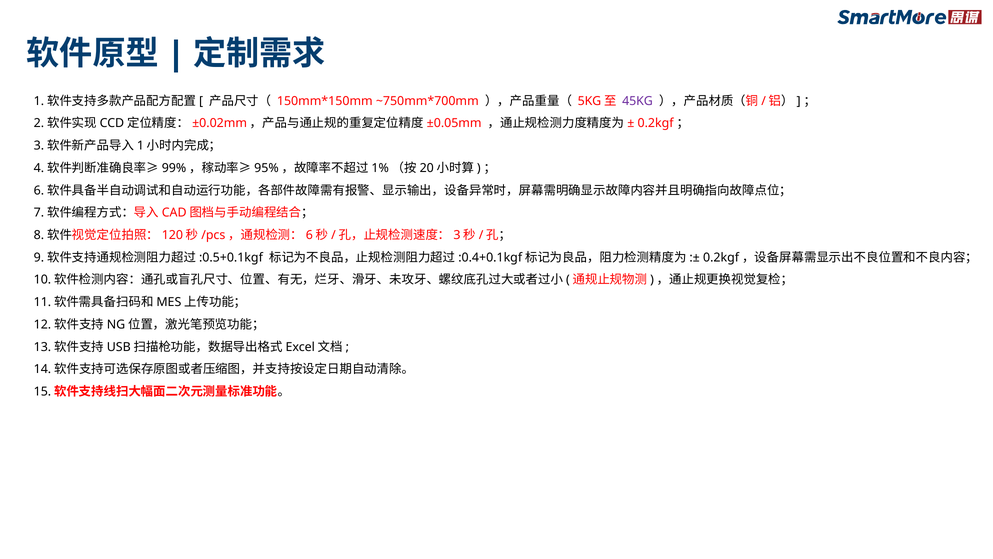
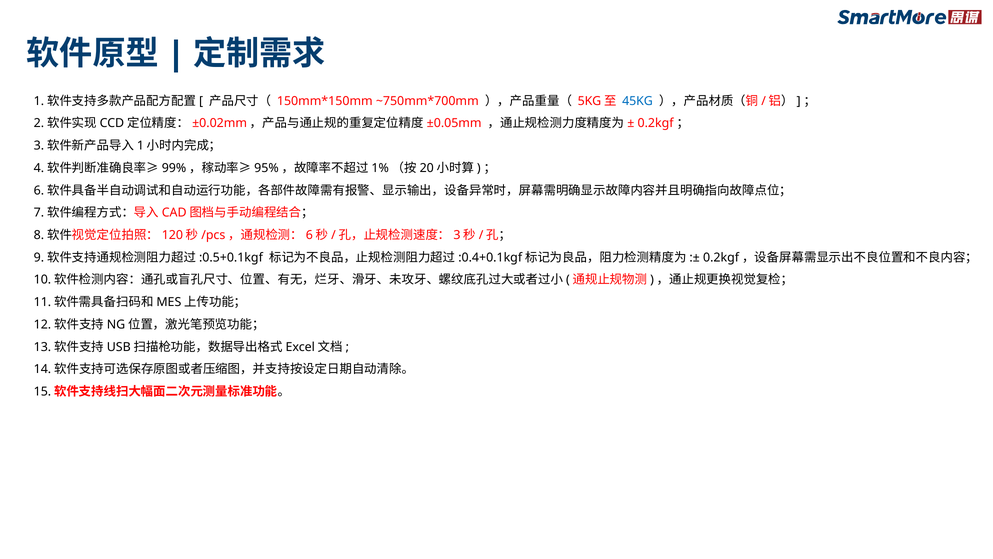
45KG colour: purple -> blue (638, 101)
